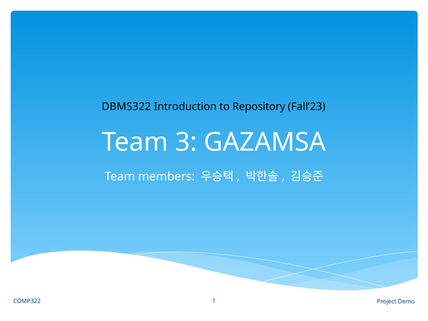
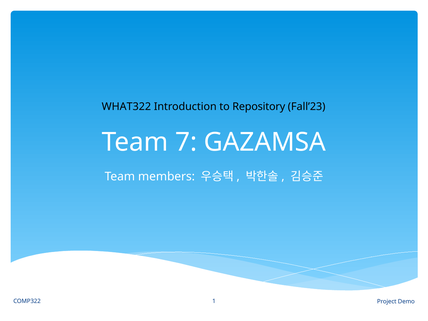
DBMS322: DBMS322 -> WHAT322 (126, 107)
3: 3 -> 7 (186, 142)
